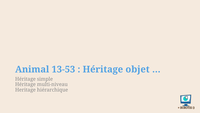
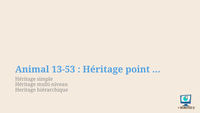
objet: objet -> point (138, 69)
